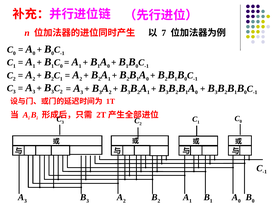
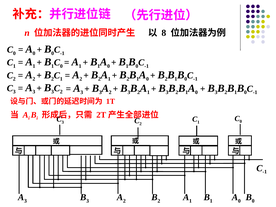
7: 7 -> 8 (164, 33)
